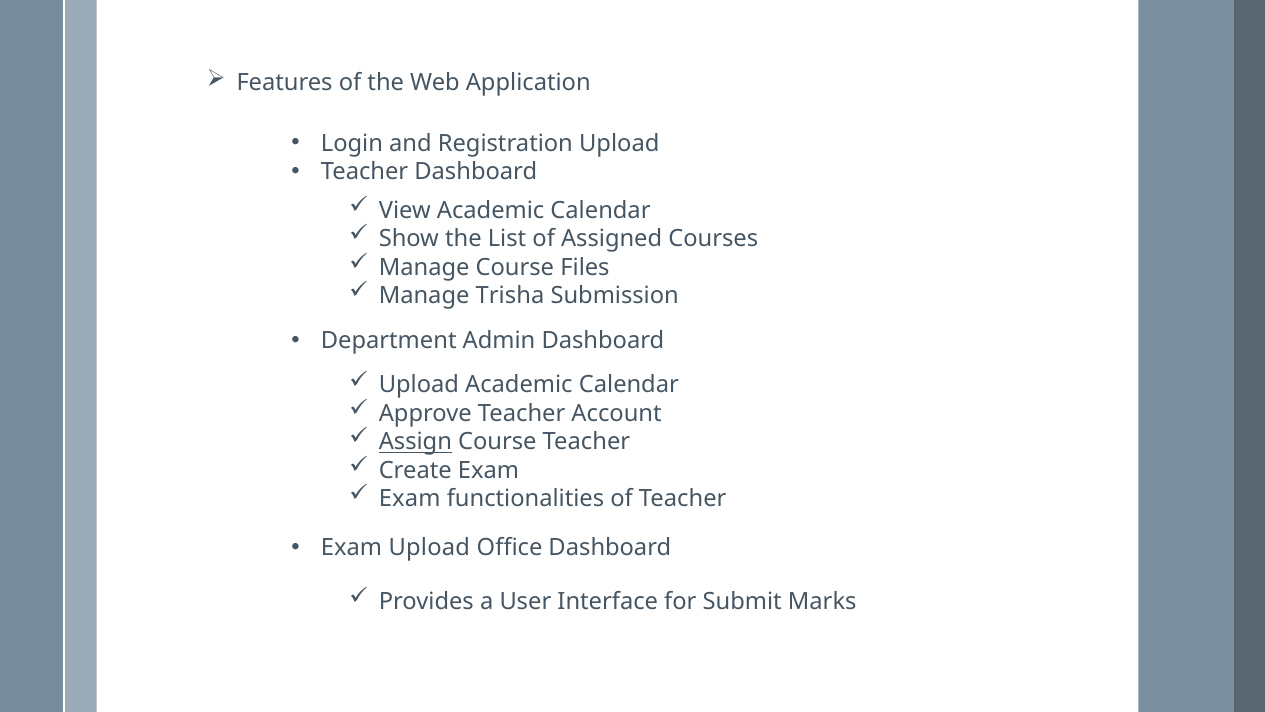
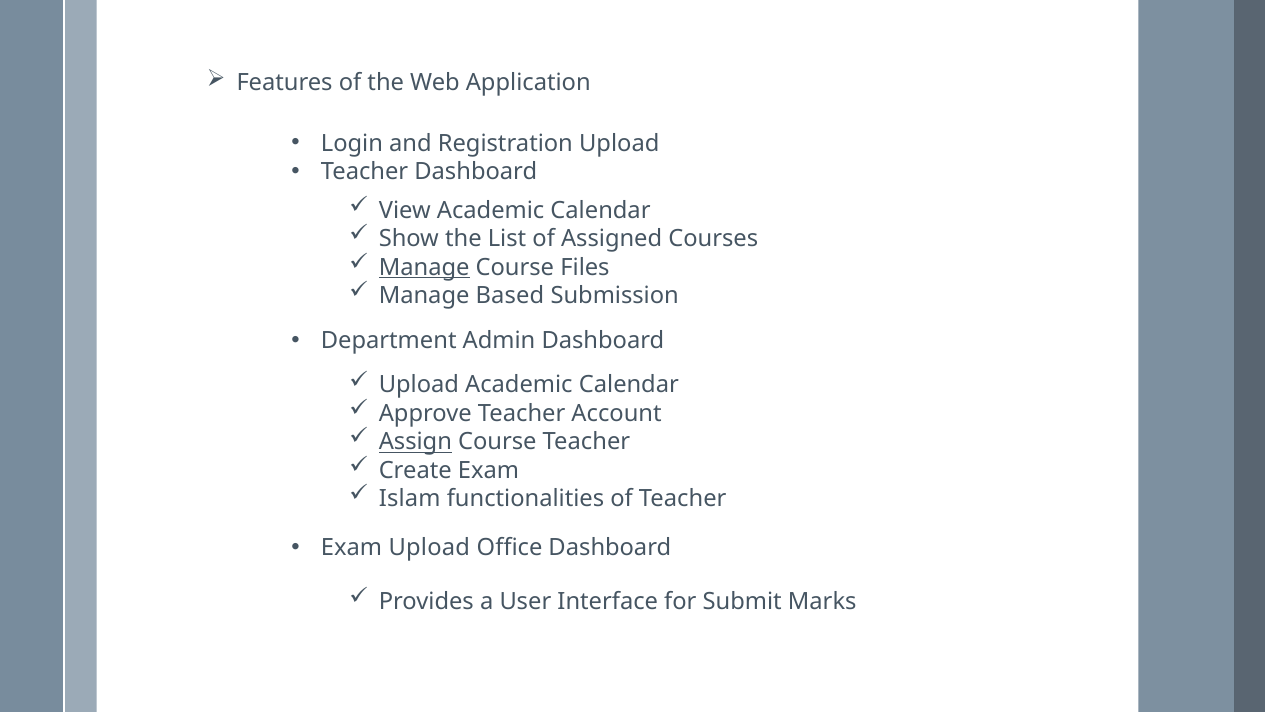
Manage underline: none -> present (424, 267)
Trisha: Trisha -> Based (510, 296)
Exam: Exam -> Islam (410, 499)
